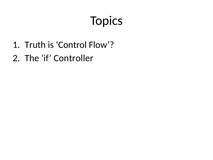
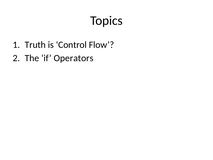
Controller: Controller -> Operators (74, 58)
